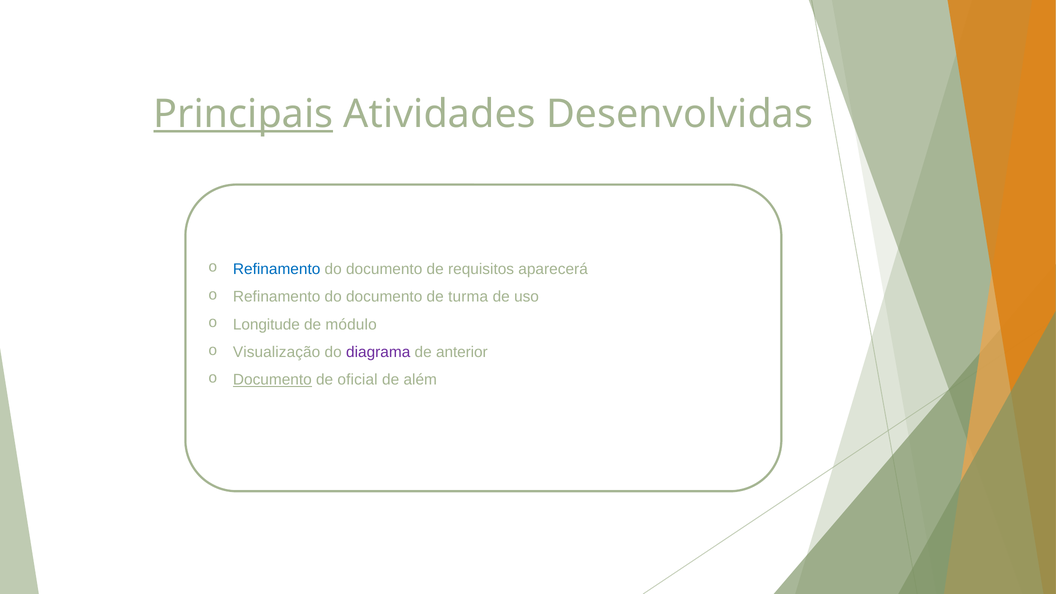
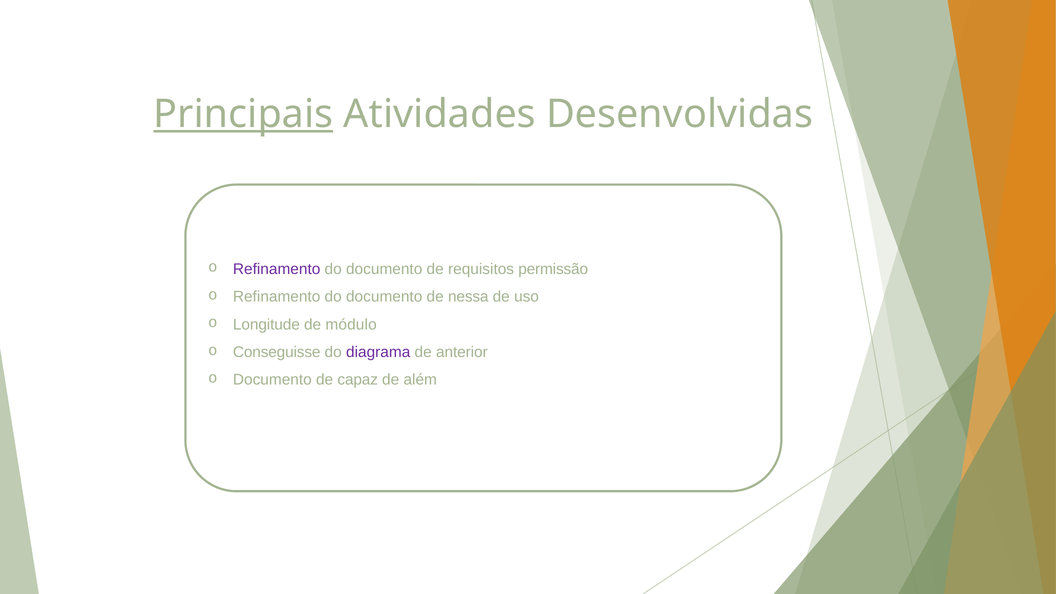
Refinamento colour: blue -> purple (277, 269)
aparecerá: aparecerá -> permissão (553, 269)
turma: turma -> nessa (468, 297)
Visualização: Visualização -> Conseguisse (277, 352)
Documento underline: present -> none (272, 380)
oficial: oficial -> capaz (358, 380)
